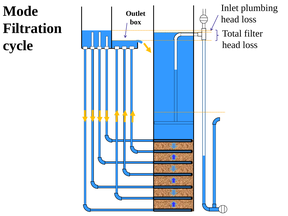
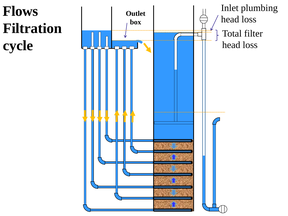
Mode: Mode -> Flows (20, 11)
